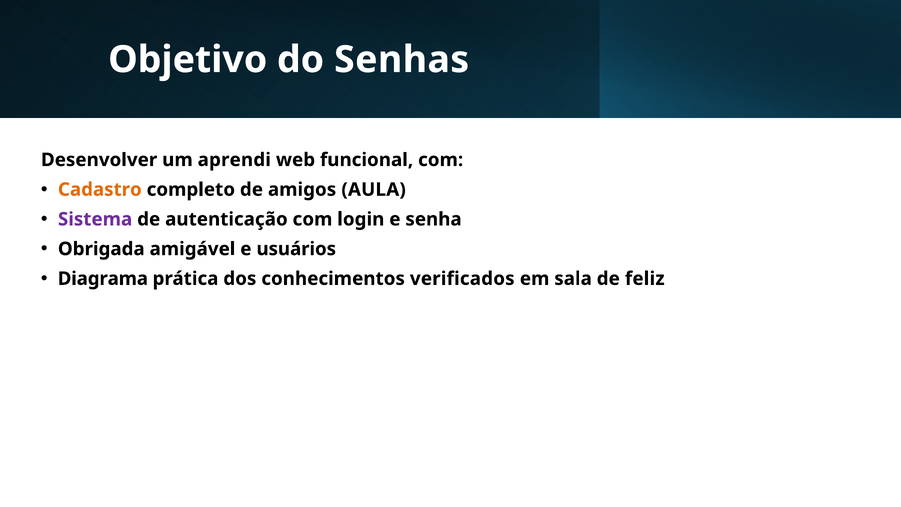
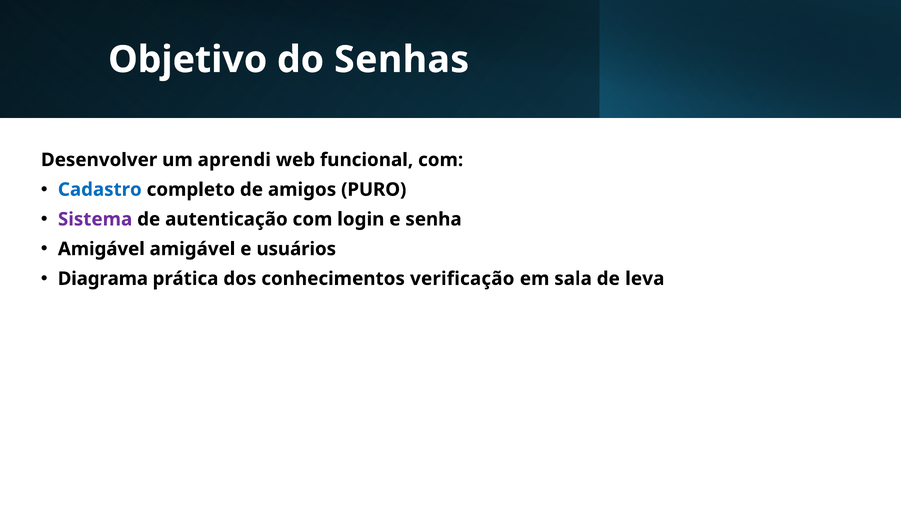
Cadastro colour: orange -> blue (100, 190)
AULA: AULA -> PURO (374, 190)
Obrigada: Obrigada -> Amigável (101, 249)
verificados: verificados -> verificação (462, 279)
feliz: feliz -> leva (645, 279)
